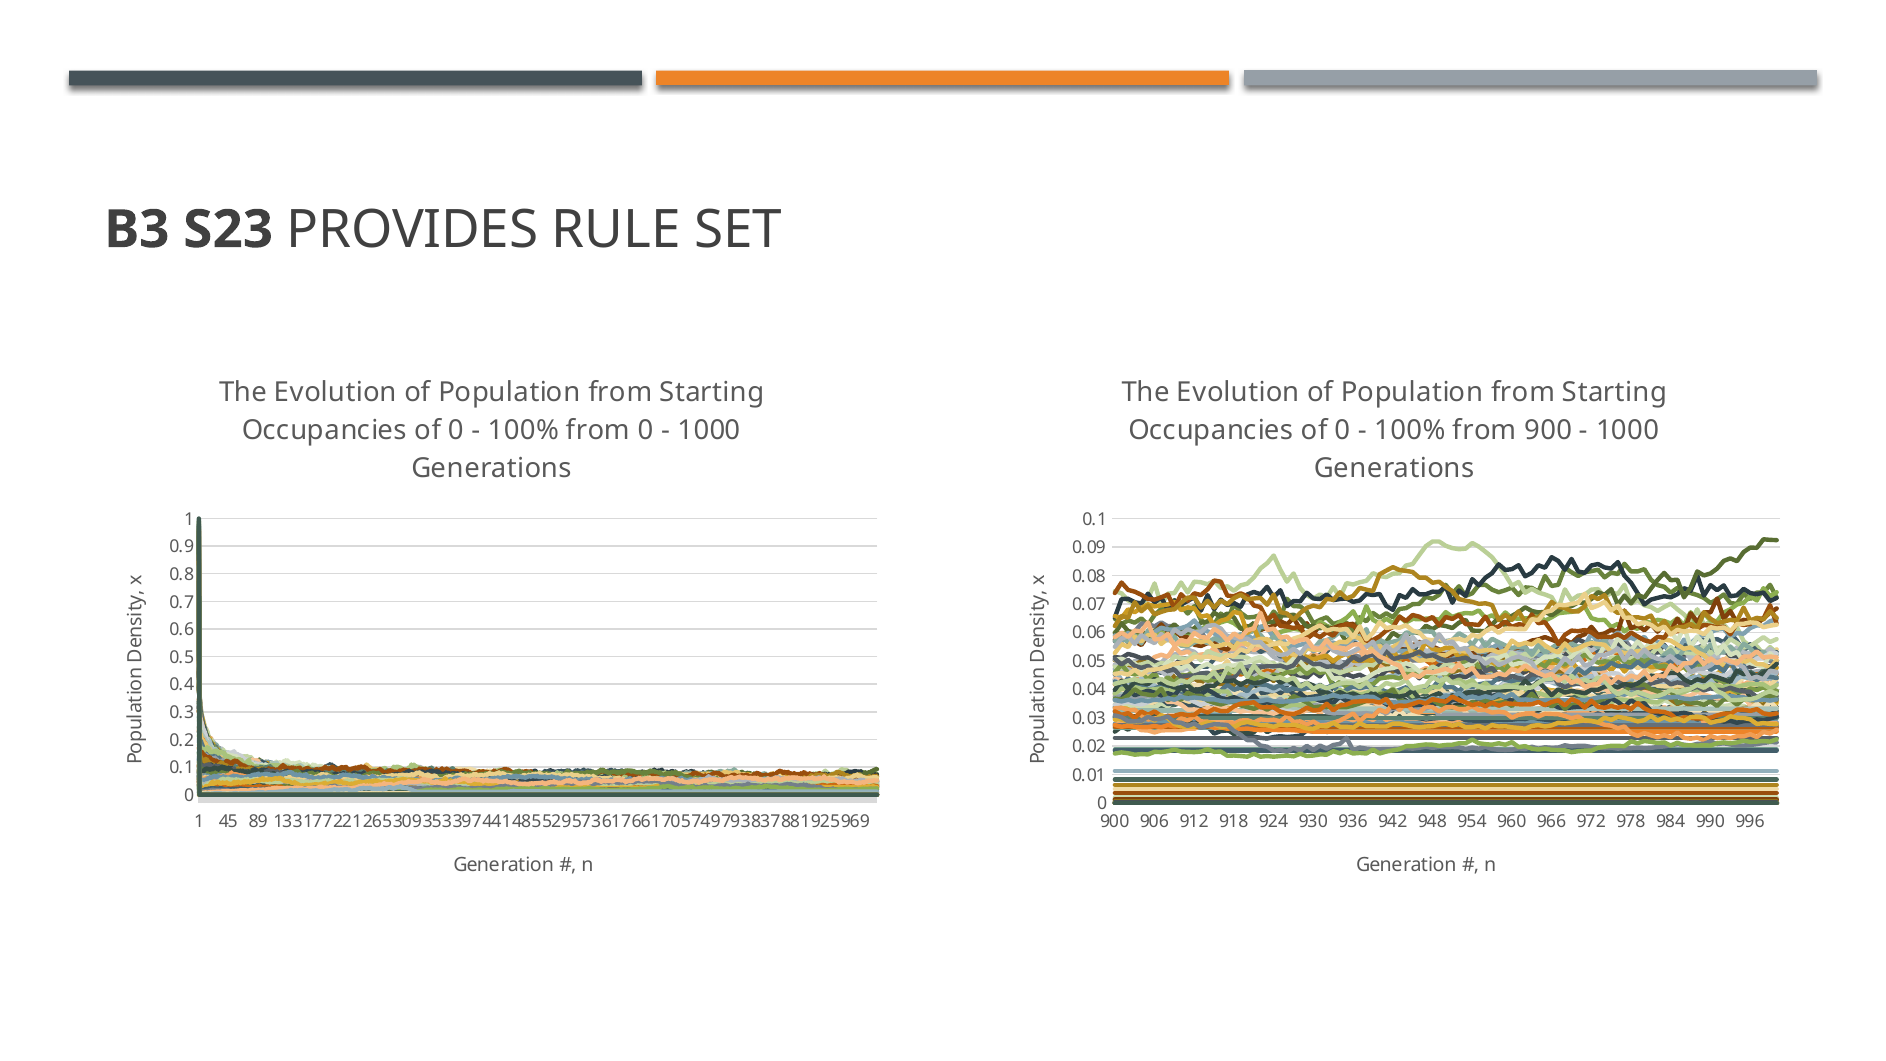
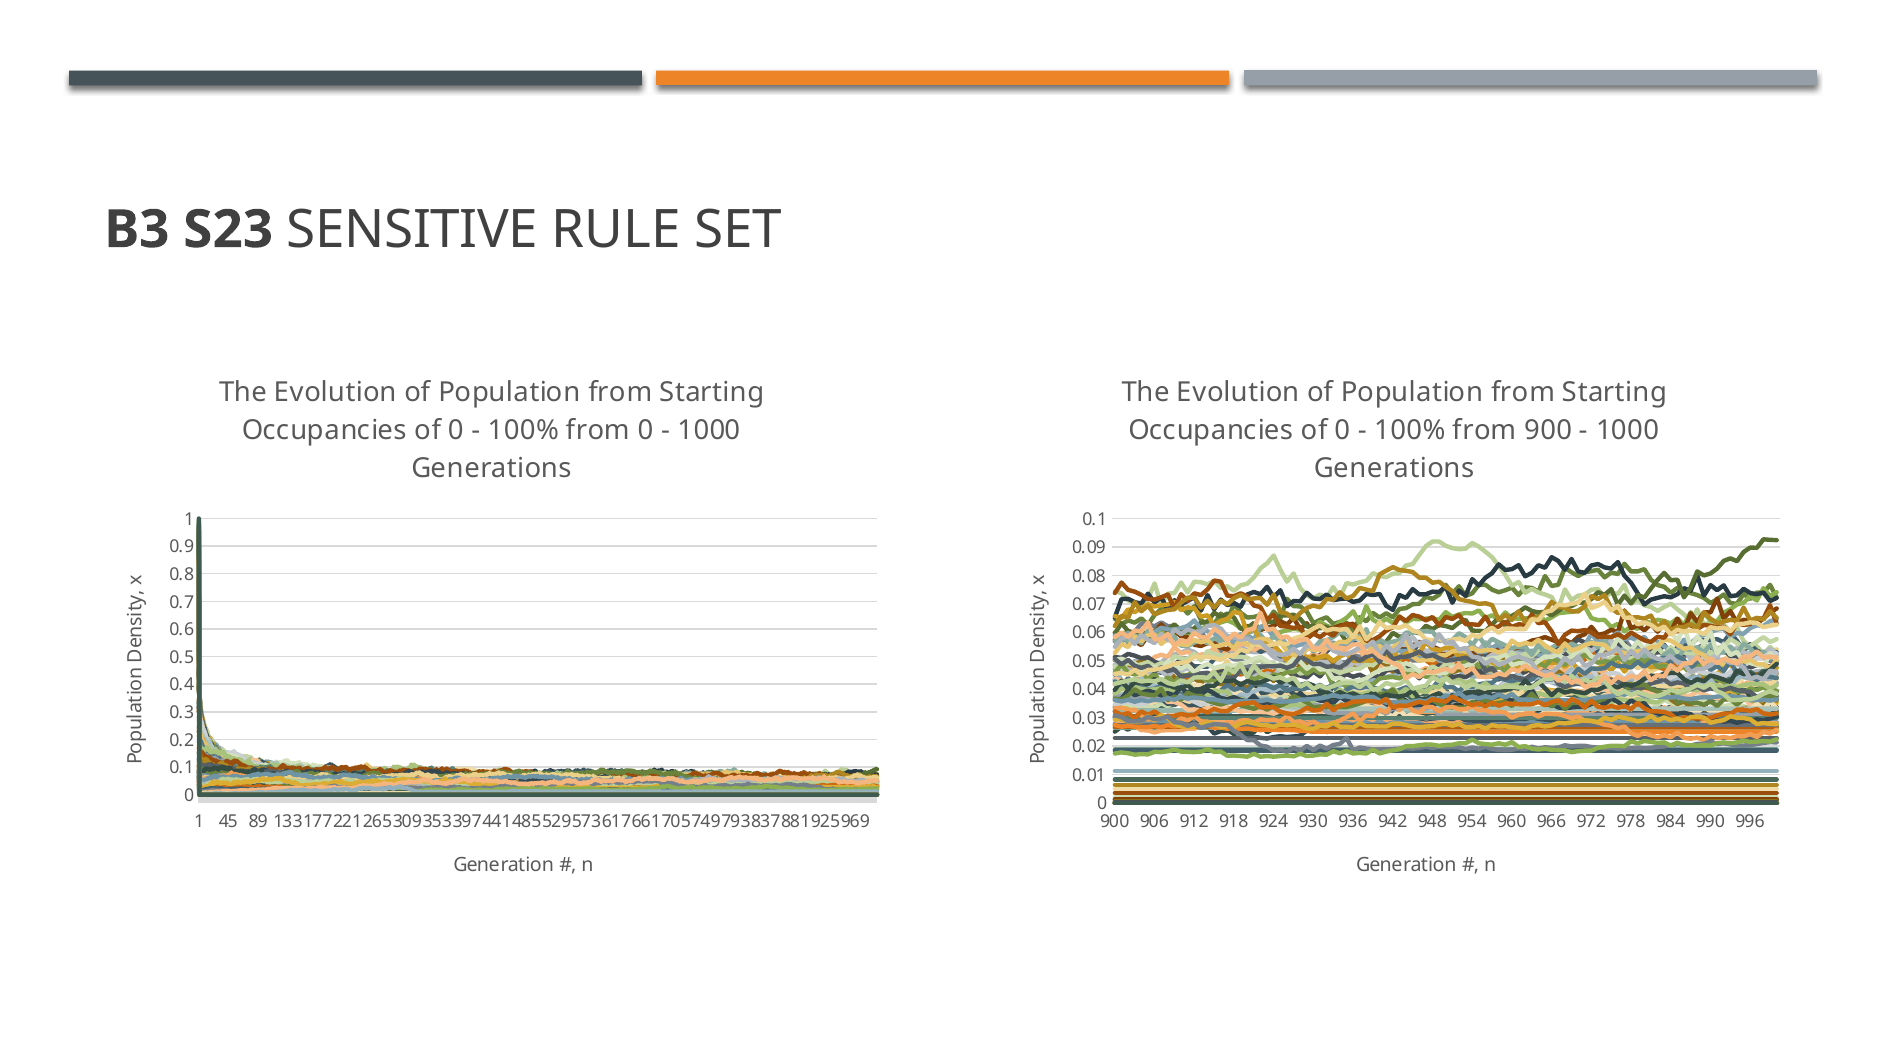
PROVIDES: PROVIDES -> SENSITIVE (413, 230)
